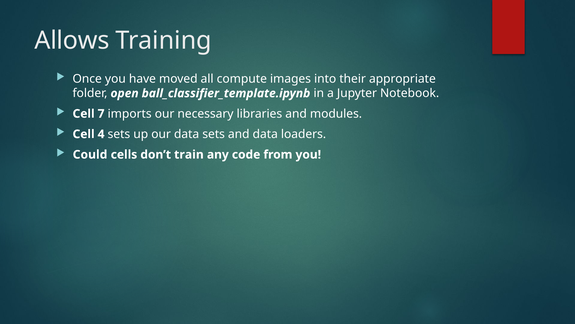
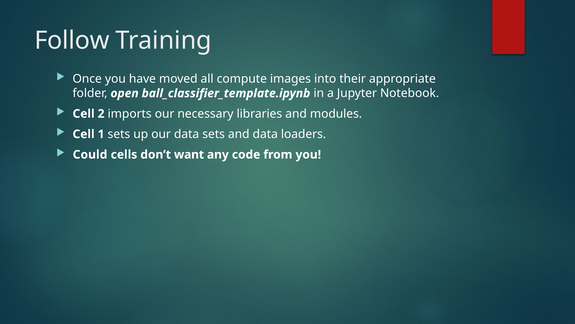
Allows: Allows -> Follow (72, 40)
7: 7 -> 2 (101, 114)
4: 4 -> 1 (101, 134)
train: train -> want (189, 154)
